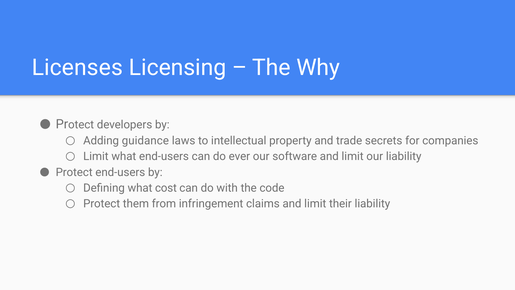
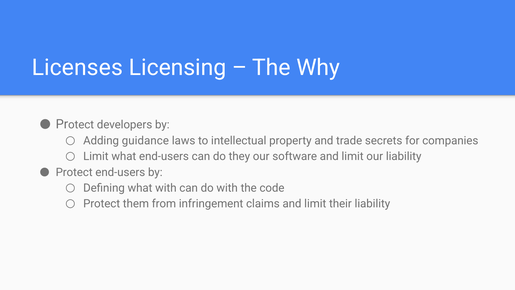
ever: ever -> they (239, 156)
what cost: cost -> with (166, 188)
